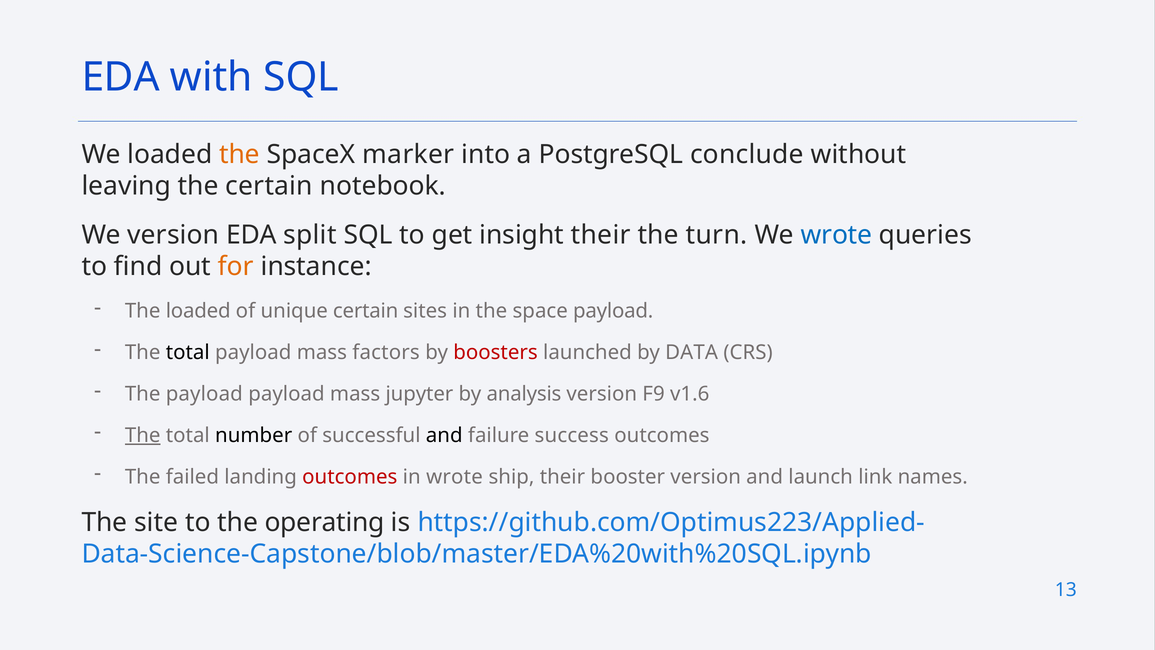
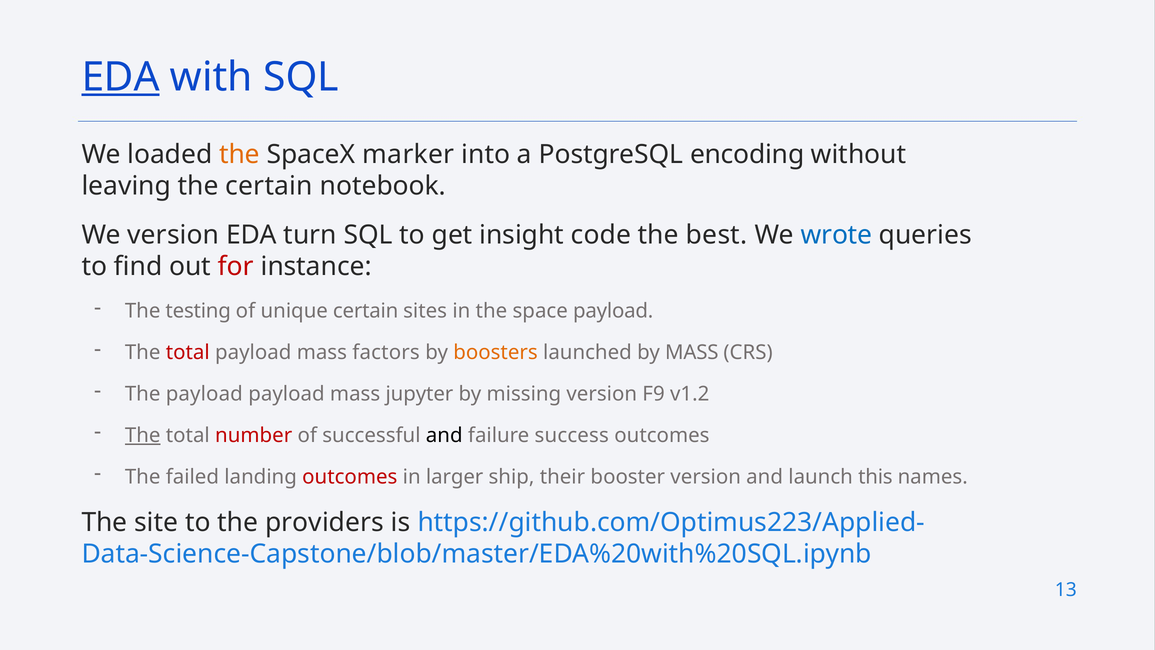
EDA underline: none -> present (121, 77)
conclude: conclude -> encoding (747, 154)
split: split -> turn (310, 235)
insight their: their -> code (601, 235)
turn: turn -> best (717, 235)
for colour: orange -> red (236, 266)
The loaded: loaded -> testing (198, 311)
total colour: black -> red (188, 352)
boosters colour: red -> orange (496, 352)
by DATA: DATA -> MASS (692, 352)
analysis: analysis -> missing (524, 394)
v1.6: v1.6 -> v1.2 (690, 394)
number colour: black -> red (254, 435)
in wrote: wrote -> larger (455, 477)
link: link -> this (875, 477)
operating: operating -> providers (324, 522)
